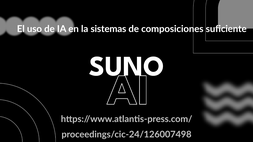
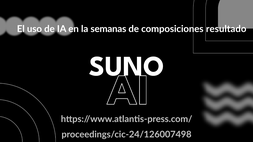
sistemas: sistemas -> semanas (108, 29)
suficiente: suficiente -> resultado (226, 29)
